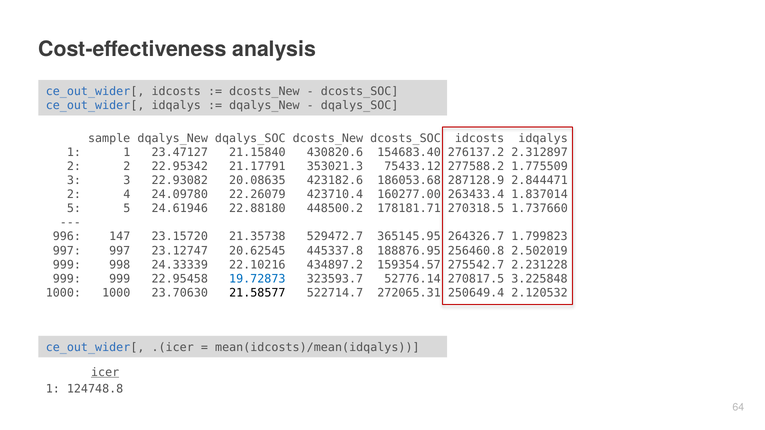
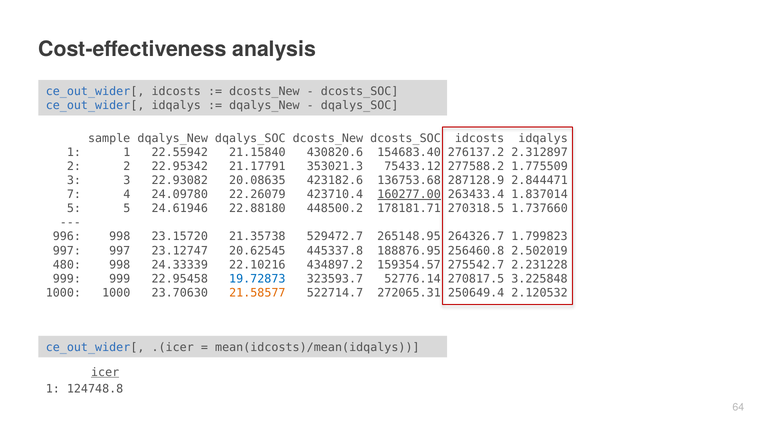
23.47127: 23.47127 -> 22.55942 (180, 153)
186053.68: 186053.68 -> 136753.68 (409, 181)
2: 2 -> 7 (74, 195)
160277.00 underline: none -> present (409, 195)
996 147: 147 -> 998 (120, 237)
365145.95: 365145.95 -> 265148.95 (409, 237)
999: 999 -> 480 (67, 265)
21.58577 colour: black -> orange (257, 293)
